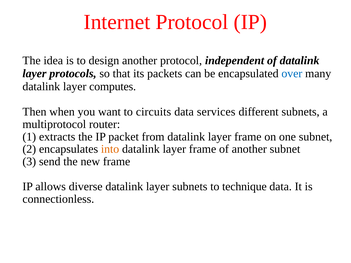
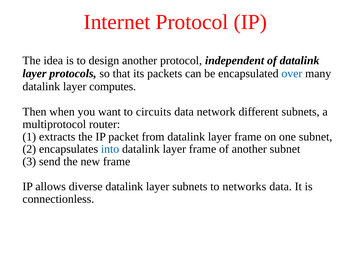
services: services -> network (216, 112)
into colour: orange -> blue (110, 149)
technique: technique -> networks (244, 187)
